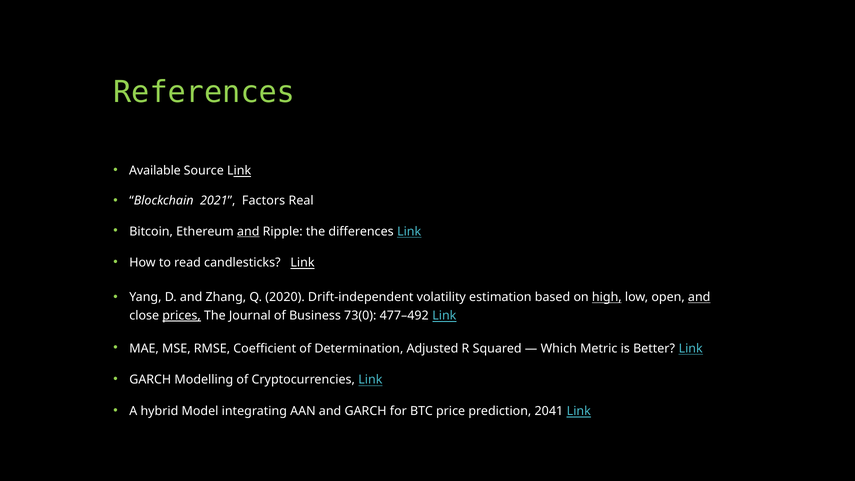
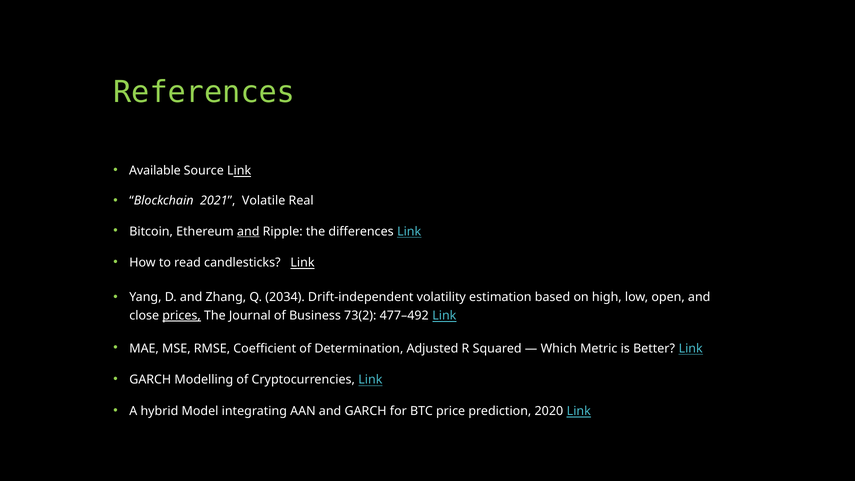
Factors: Factors -> Volatile (264, 200)
2020: 2020 -> 2034 (285, 297)
high underline: present -> none (607, 297)
and underline: present -> none (699, 297)
73(0: 73(0 -> 73(2 (360, 316)
2041: 2041 -> 2020 (549, 411)
